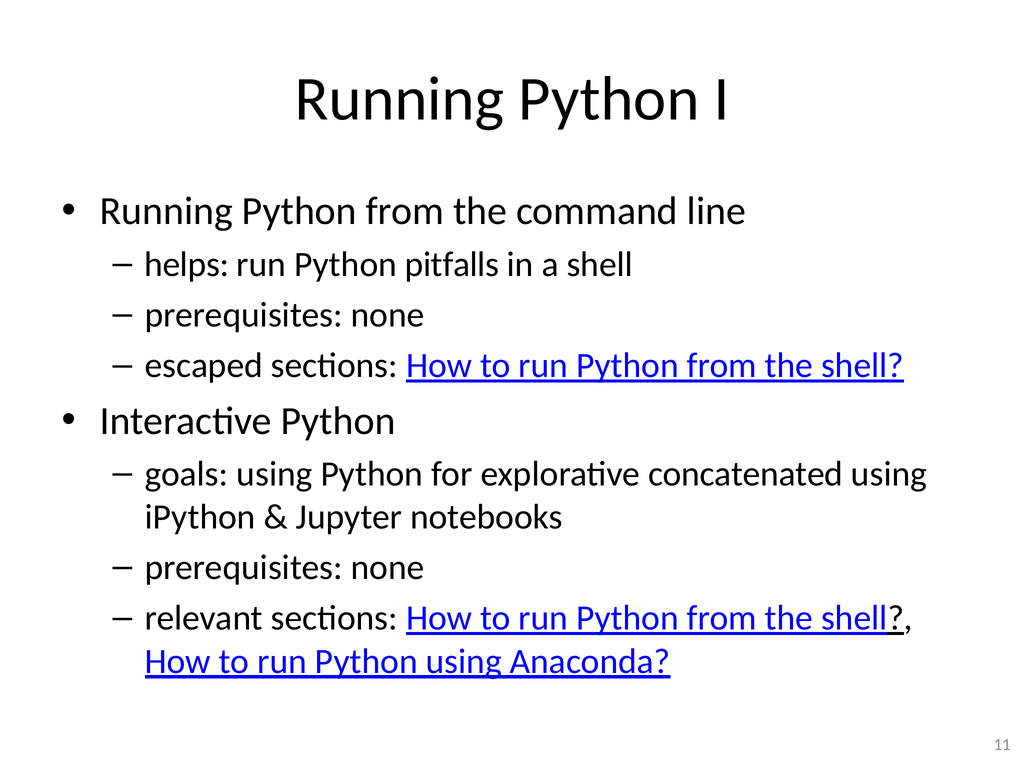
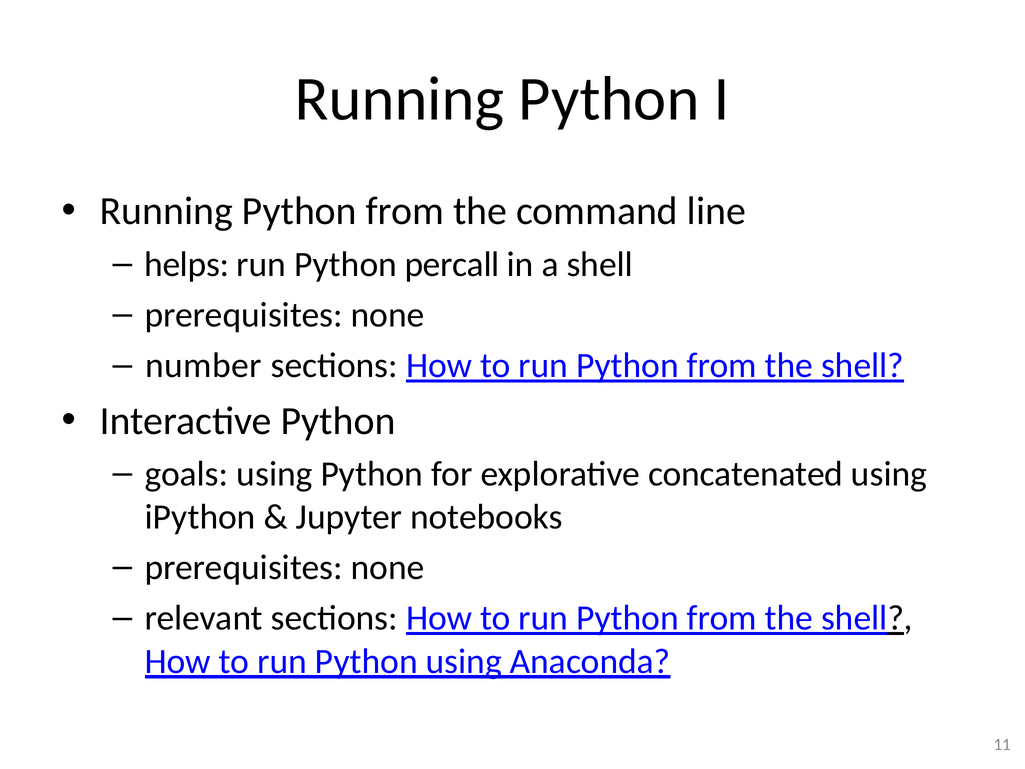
pitfalls: pitfalls -> percall (452, 264)
escaped: escaped -> number (204, 366)
